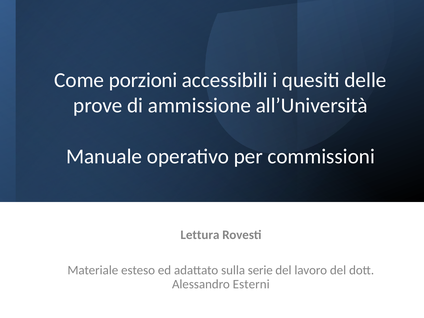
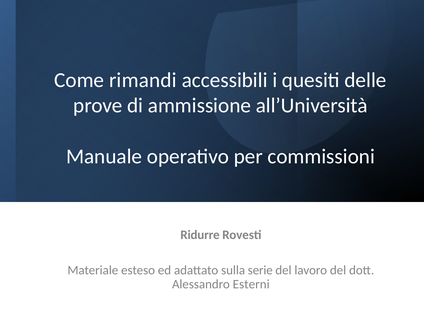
porzioni: porzioni -> rimandi (143, 80)
Lettura: Lettura -> Ridurre (200, 235)
